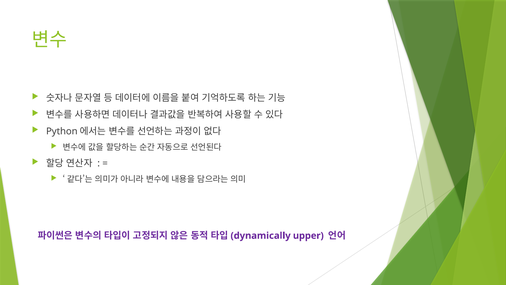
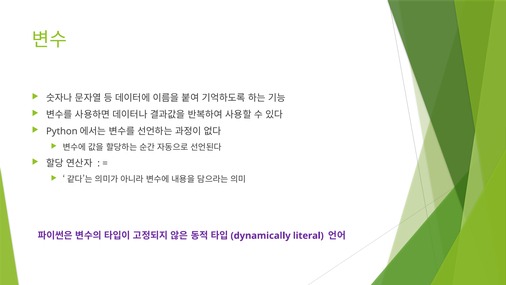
upper: upper -> literal (308, 235)
